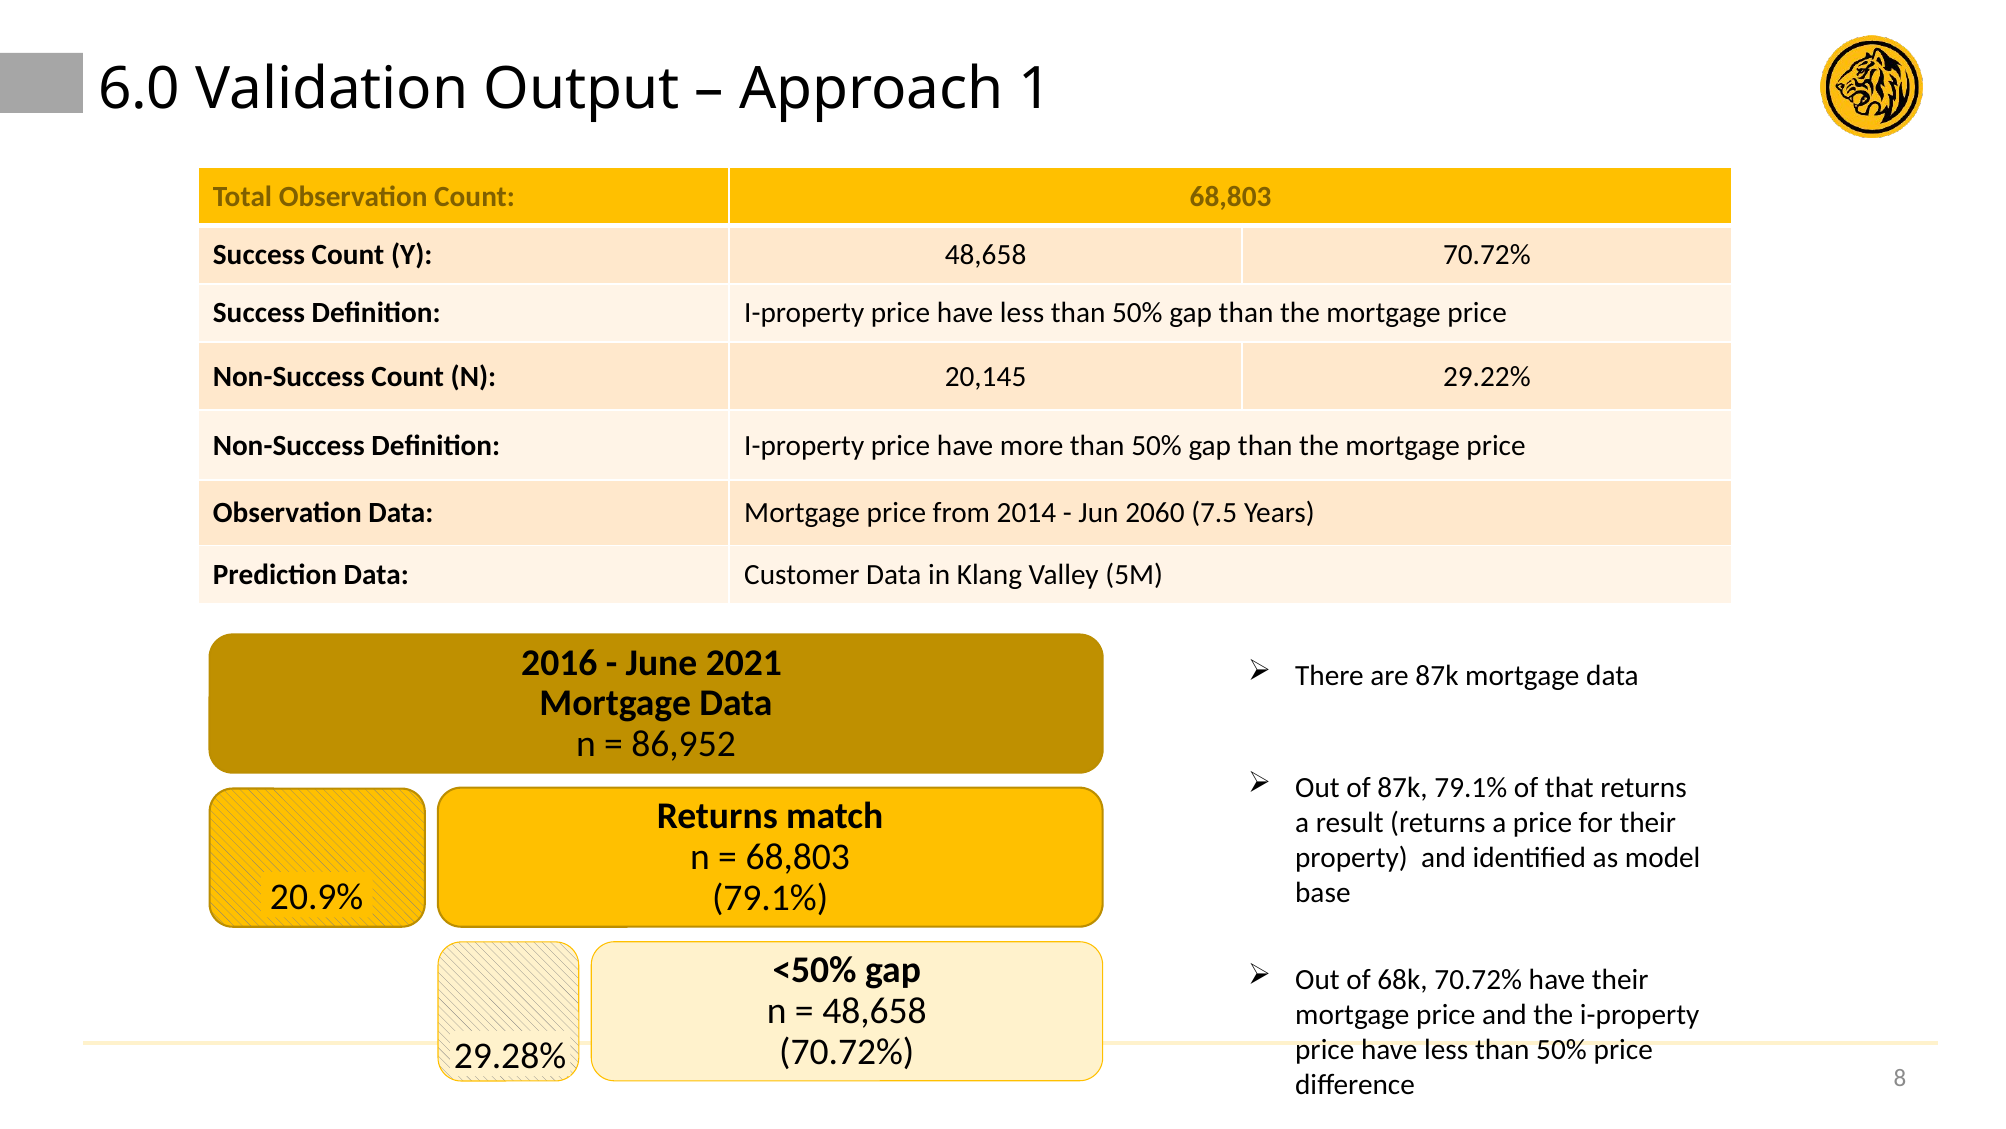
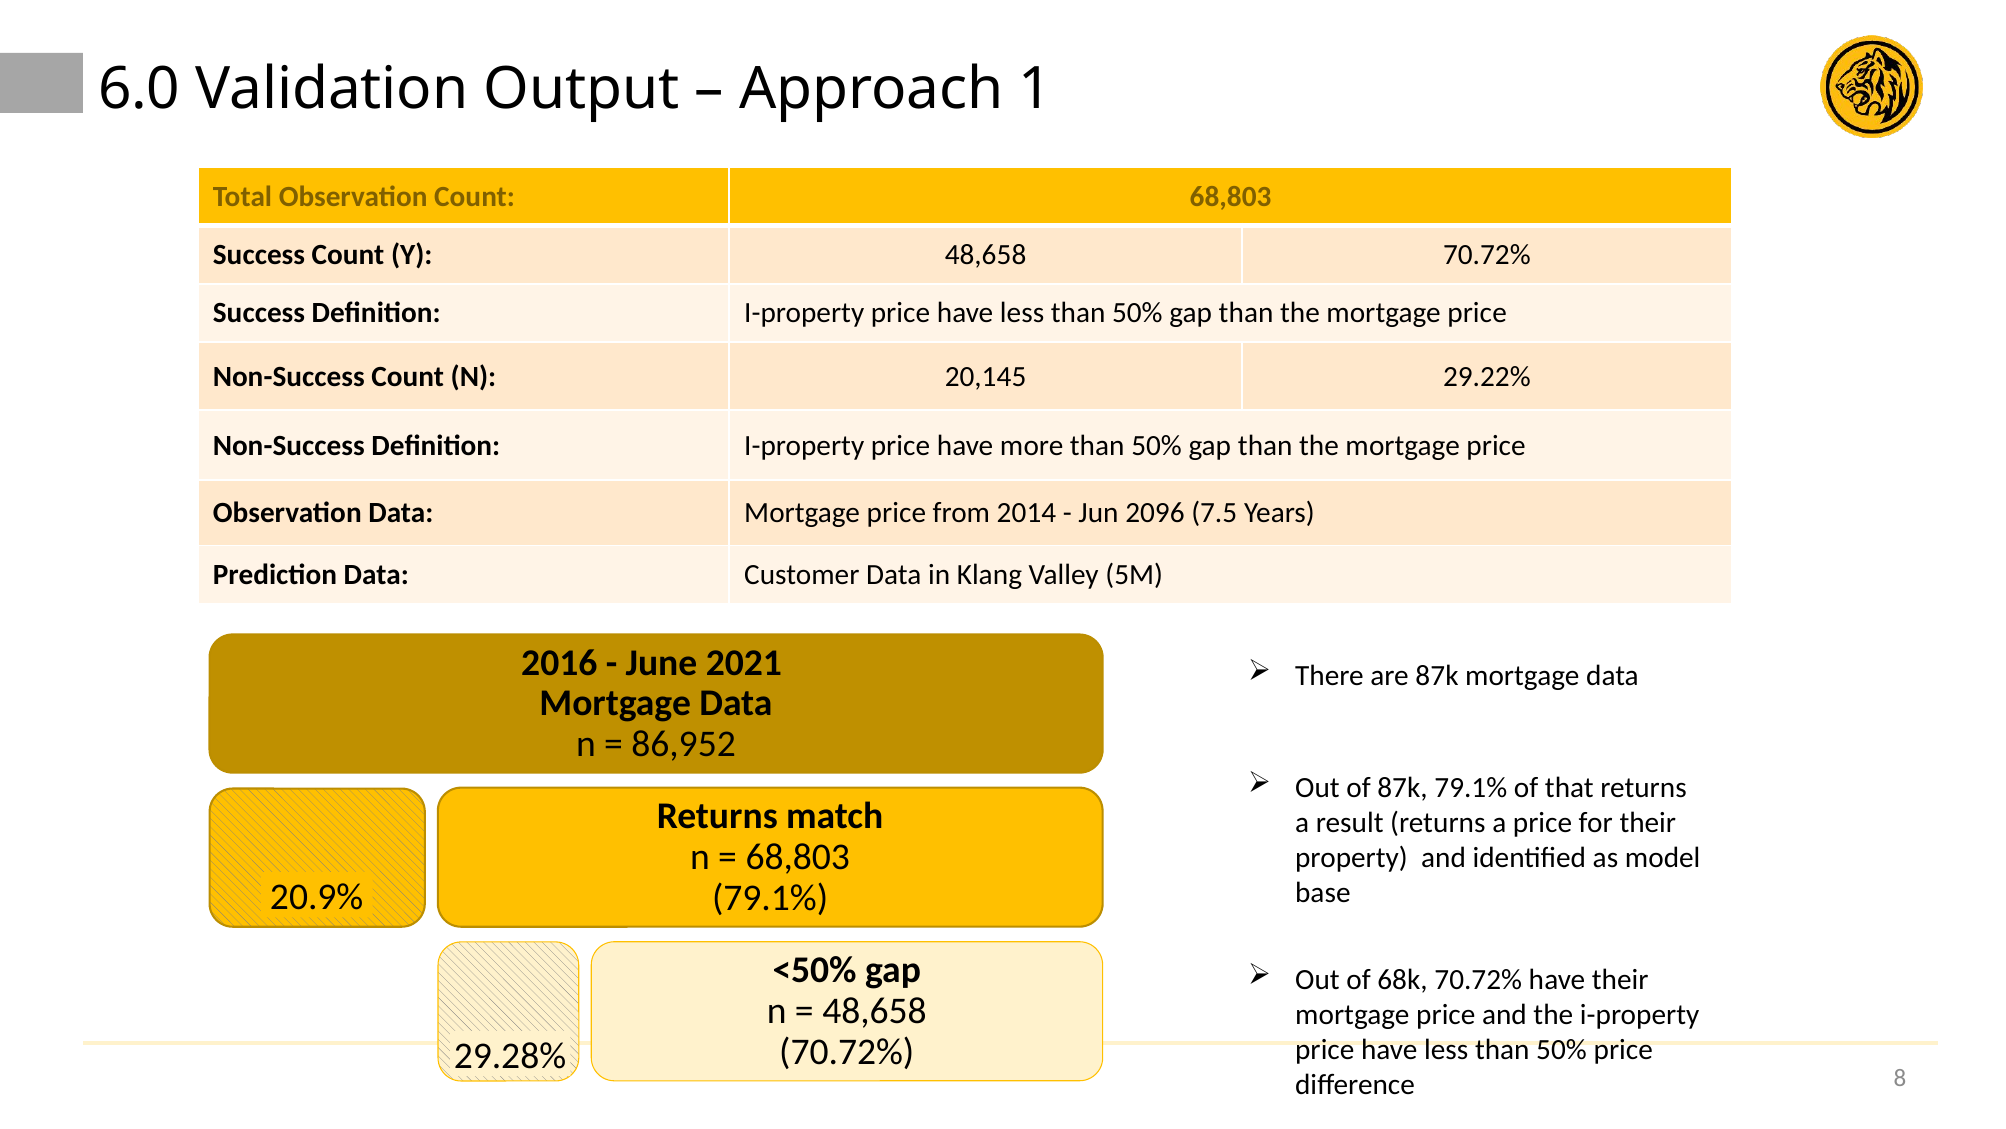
2060: 2060 -> 2096 (1155, 513)
